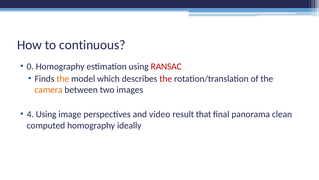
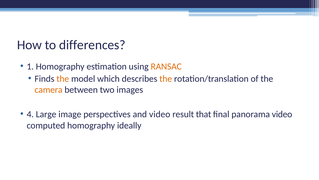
continuous: continuous -> differences (92, 45)
0: 0 -> 1 (30, 66)
RANSAC colour: red -> orange (166, 66)
the colour: red -> orange (166, 78)
4 Using: Using -> Large (46, 114)
panorama clean: clean -> video (282, 114)
